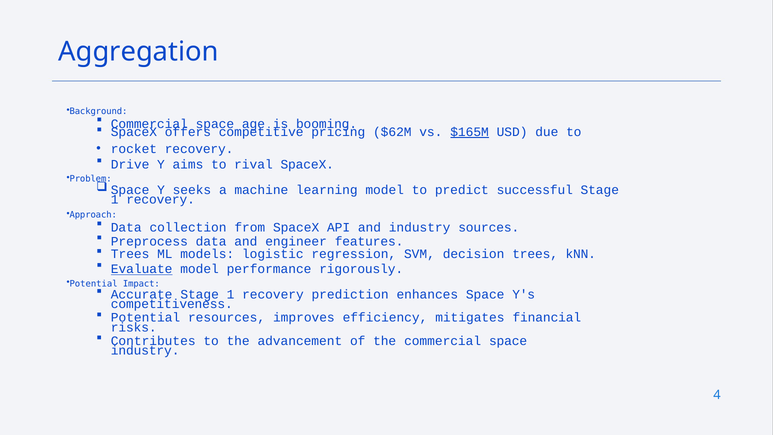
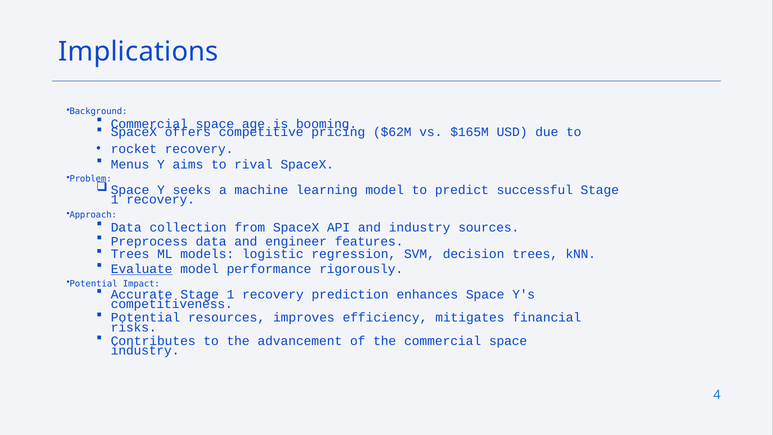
Aggregation: Aggregation -> Implications (138, 52)
$165M underline: present -> none (470, 132)
Drive: Drive -> Menus (130, 164)
